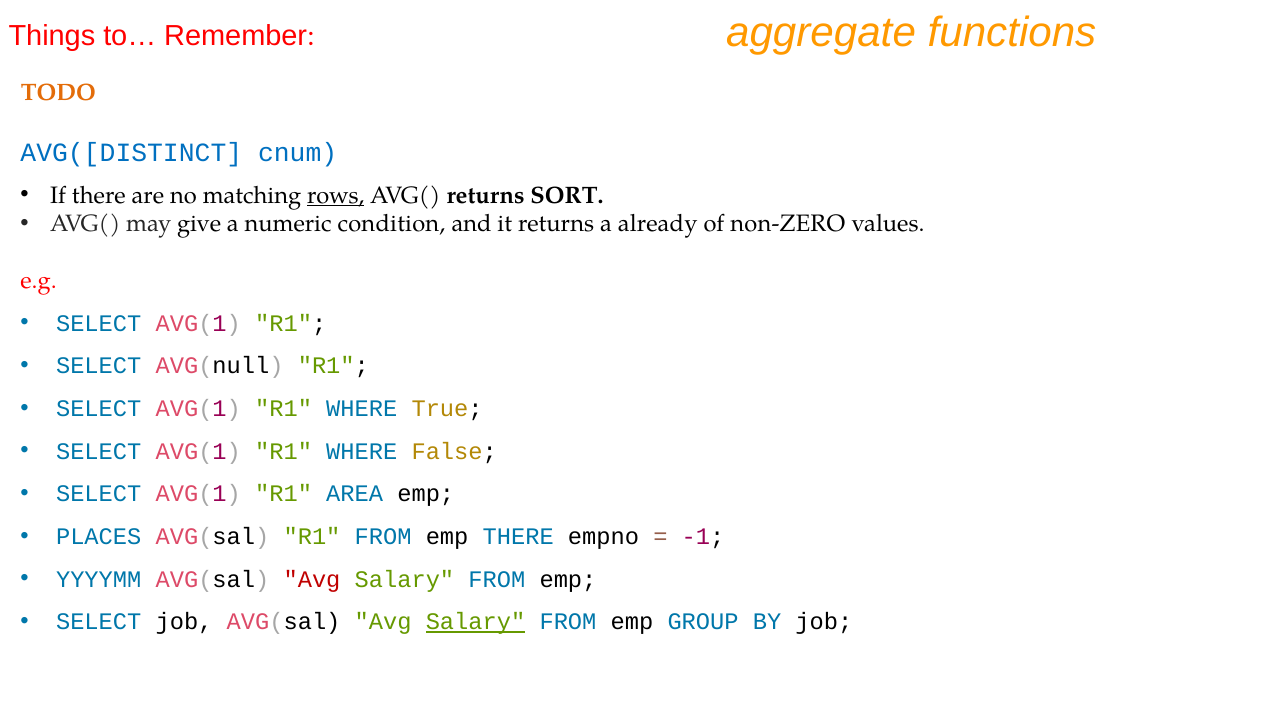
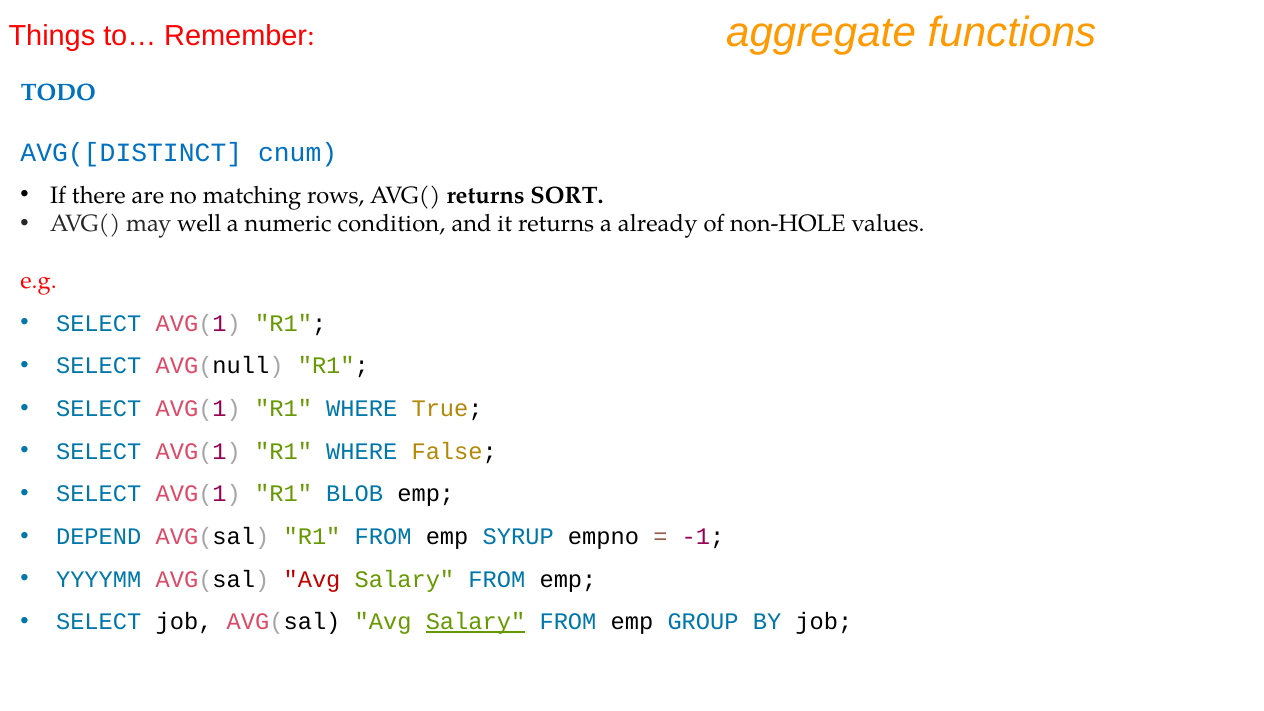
TODO colour: orange -> blue (58, 92)
rows underline: present -> none (336, 195)
give: give -> well (199, 224)
non-ZERO: non-ZERO -> non-HOLE (788, 224)
AREA: AREA -> BLOB (355, 494)
PLACES: PLACES -> DEPEND (99, 537)
emp THERE: THERE -> SYRUP (518, 537)
